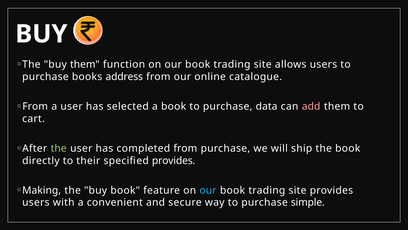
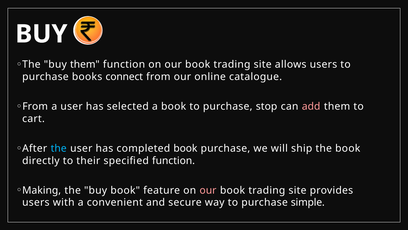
address: address -> connect (124, 77)
data: data -> stop (267, 106)
the colour: light green -> light blue (59, 148)
completed from: from -> book (185, 148)
specified provides: provides -> function (174, 160)
our colour: light blue -> pink (208, 190)
